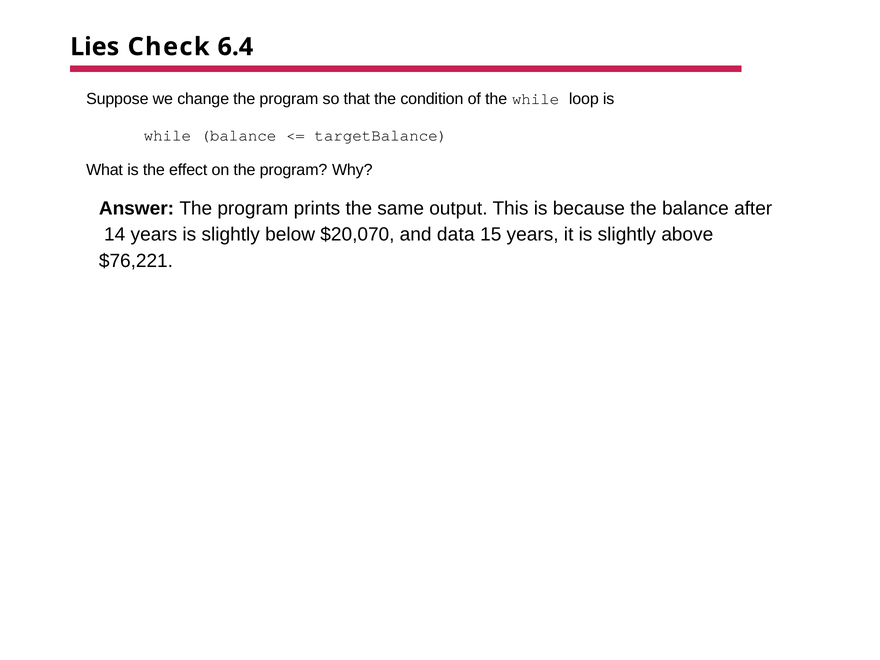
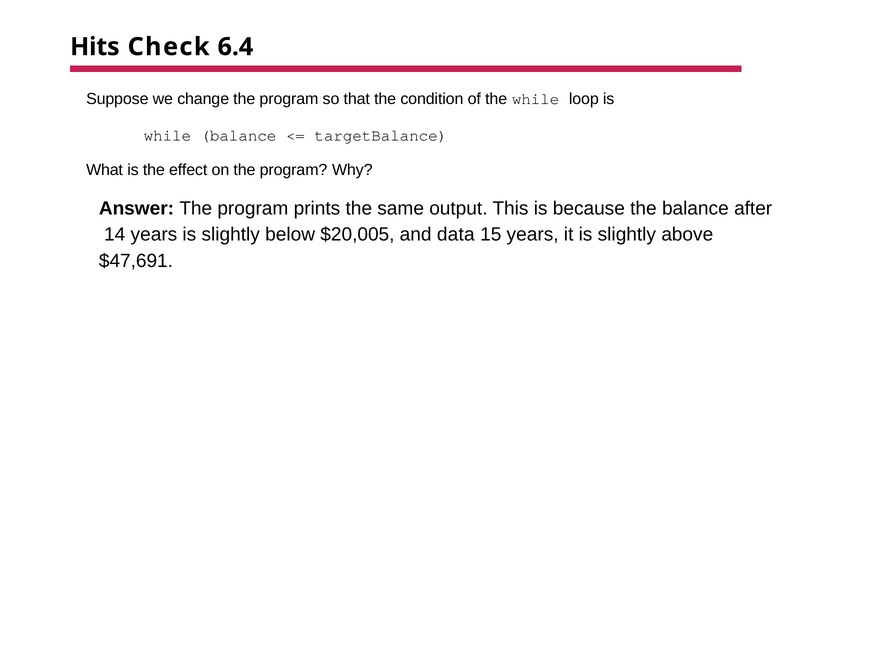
Lies: Lies -> Hits (95, 47)
$20,070: $20,070 -> $20,005 (357, 235)
$76,221: $76,221 -> $47,691 (136, 261)
